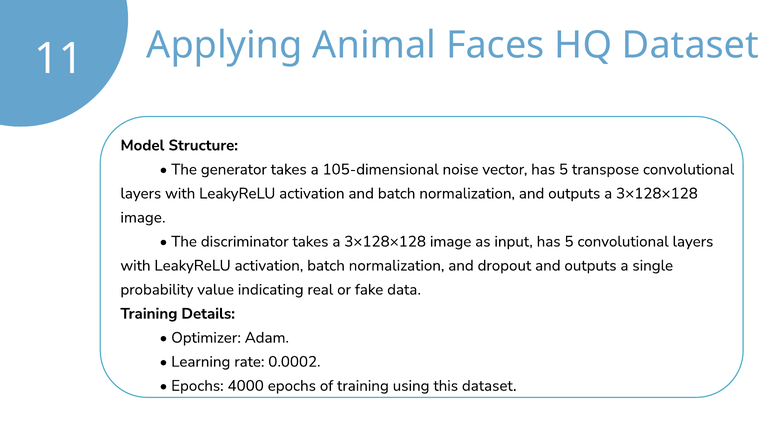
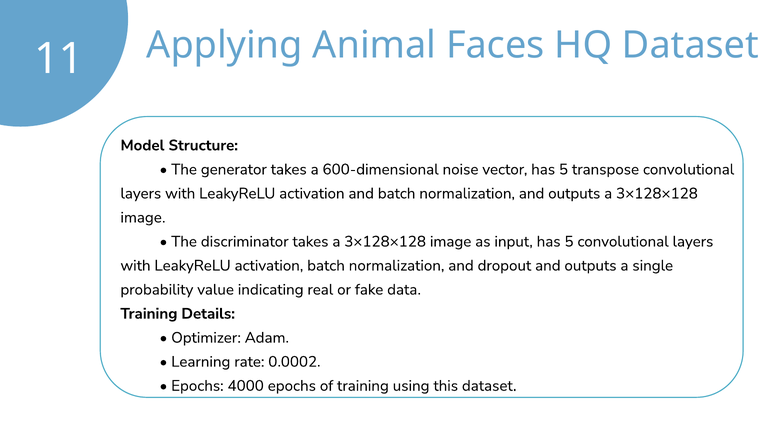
105-dimensional: 105-dimensional -> 600-dimensional (381, 169)
